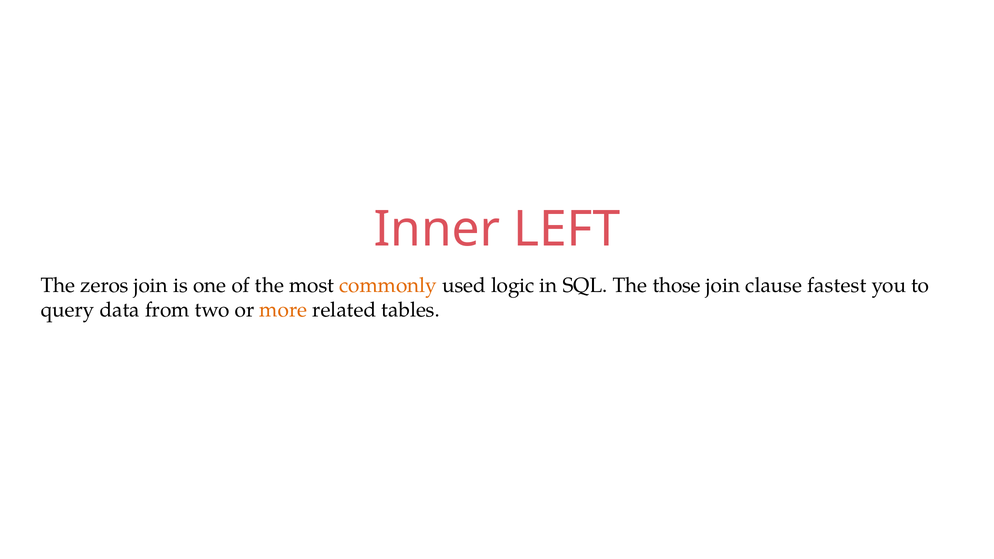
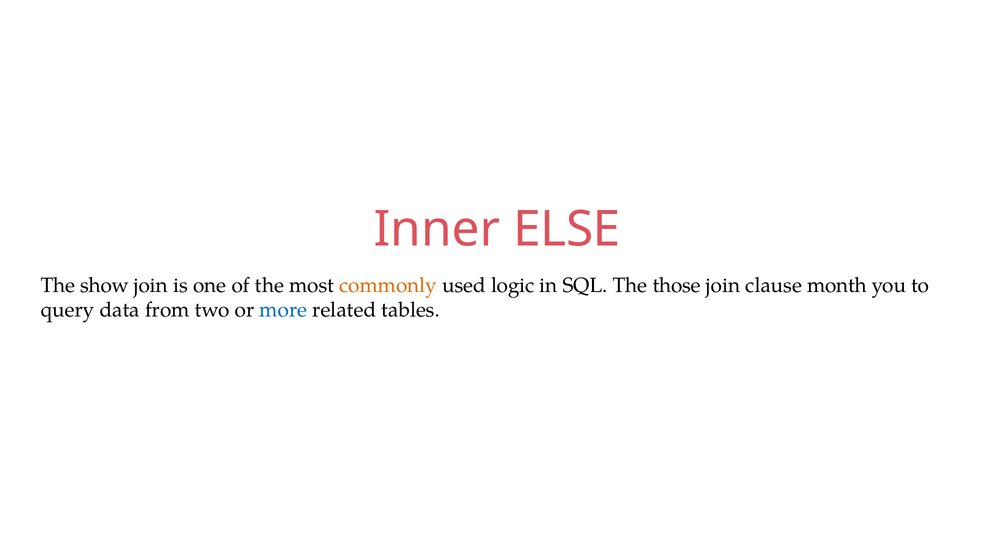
LEFT: LEFT -> ELSE (567, 230)
zeros: zeros -> show (105, 285)
fastest: fastest -> month (837, 285)
more colour: orange -> blue (283, 310)
